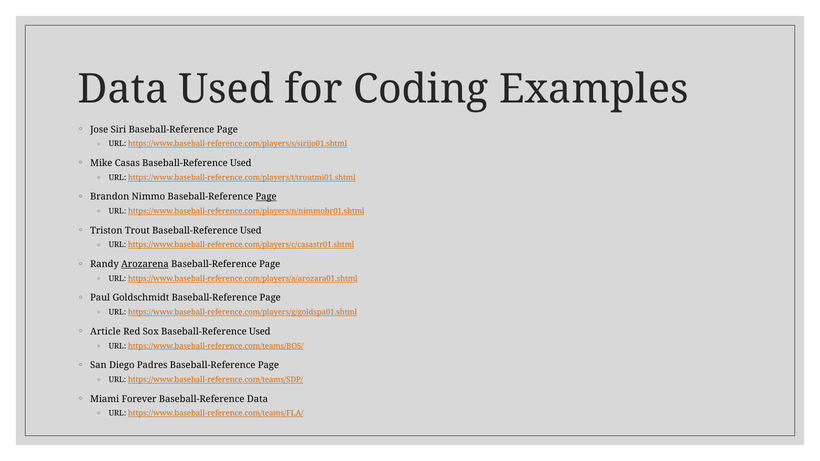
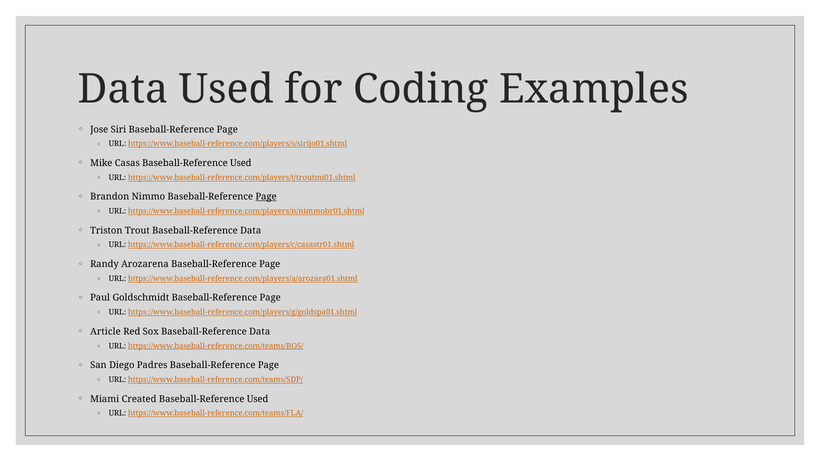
Used: Used -> Data (251, 231)
Arozarena underline: present -> none (145, 264)
Sox Baseball-Reference Used: Used -> Data (260, 332)
Forever: Forever -> Created (139, 399)
Data: Data -> Used (258, 399)
